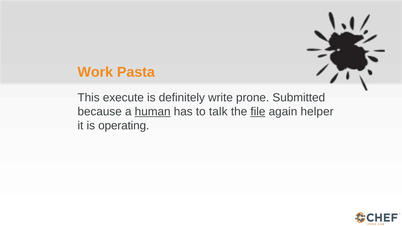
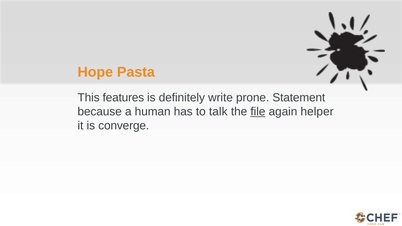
Work: Work -> Hope (95, 72)
execute: execute -> features (123, 98)
Submitted: Submitted -> Statement (299, 98)
human underline: present -> none (153, 112)
operating: operating -> converge (124, 126)
